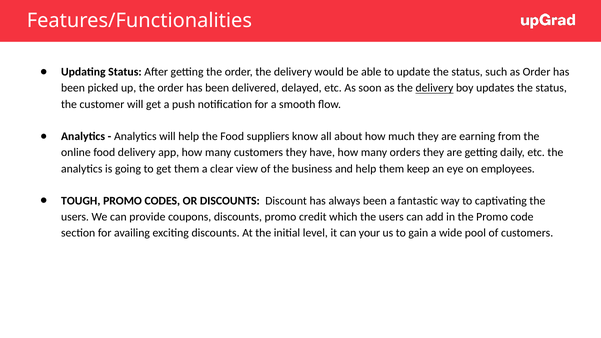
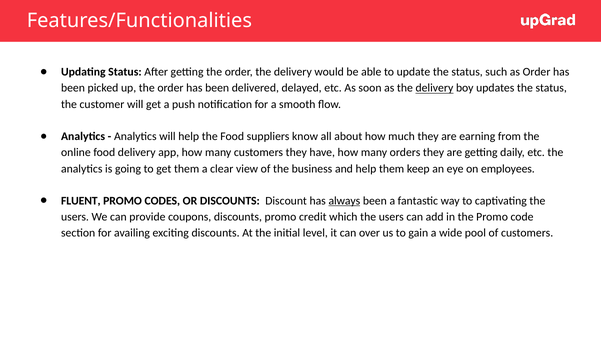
TOUGH: TOUGH -> FLUENT (81, 201)
always underline: none -> present (344, 201)
your: your -> over (370, 233)
